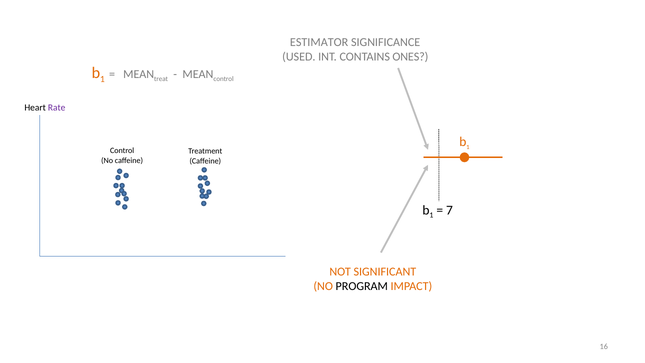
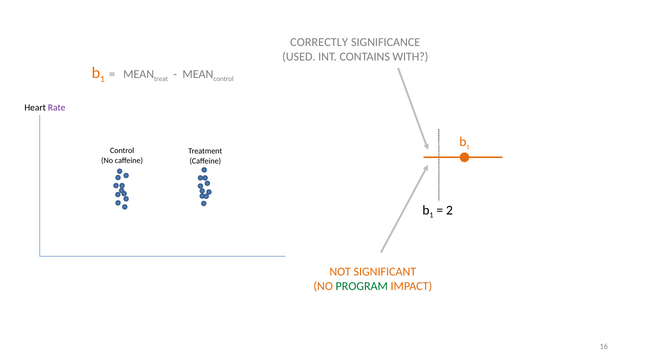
ESTIMATOR: ESTIMATOR -> CORRECTLY (319, 42)
ONES: ONES -> WITH (410, 57)
7: 7 -> 2 (450, 210)
PROGRAM colour: black -> green (362, 286)
